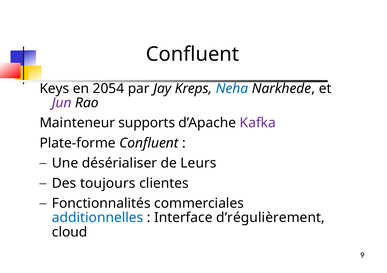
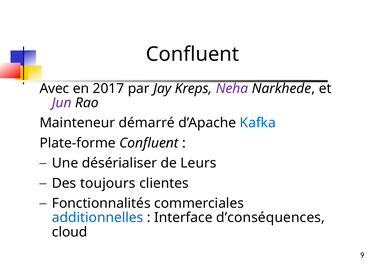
Keys: Keys -> Avec (54, 89)
2054: 2054 -> 2017 (108, 89)
Neha colour: blue -> purple (232, 89)
supports: supports -> démarré (147, 123)
Kafka colour: purple -> blue (258, 123)
d’régulièrement: d’régulièrement -> d’conséquences (271, 218)
